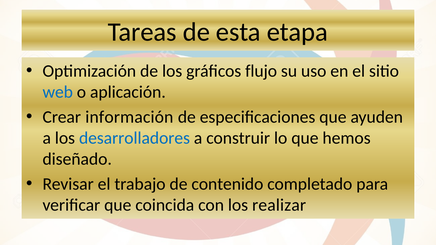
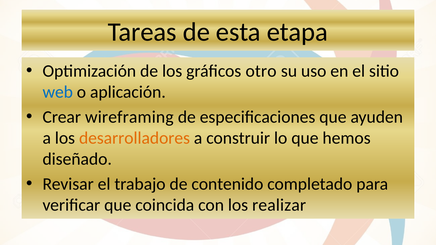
flujo: flujo -> otro (261, 71)
información: información -> wireframing (129, 117)
desarrolladores colour: blue -> orange (134, 138)
